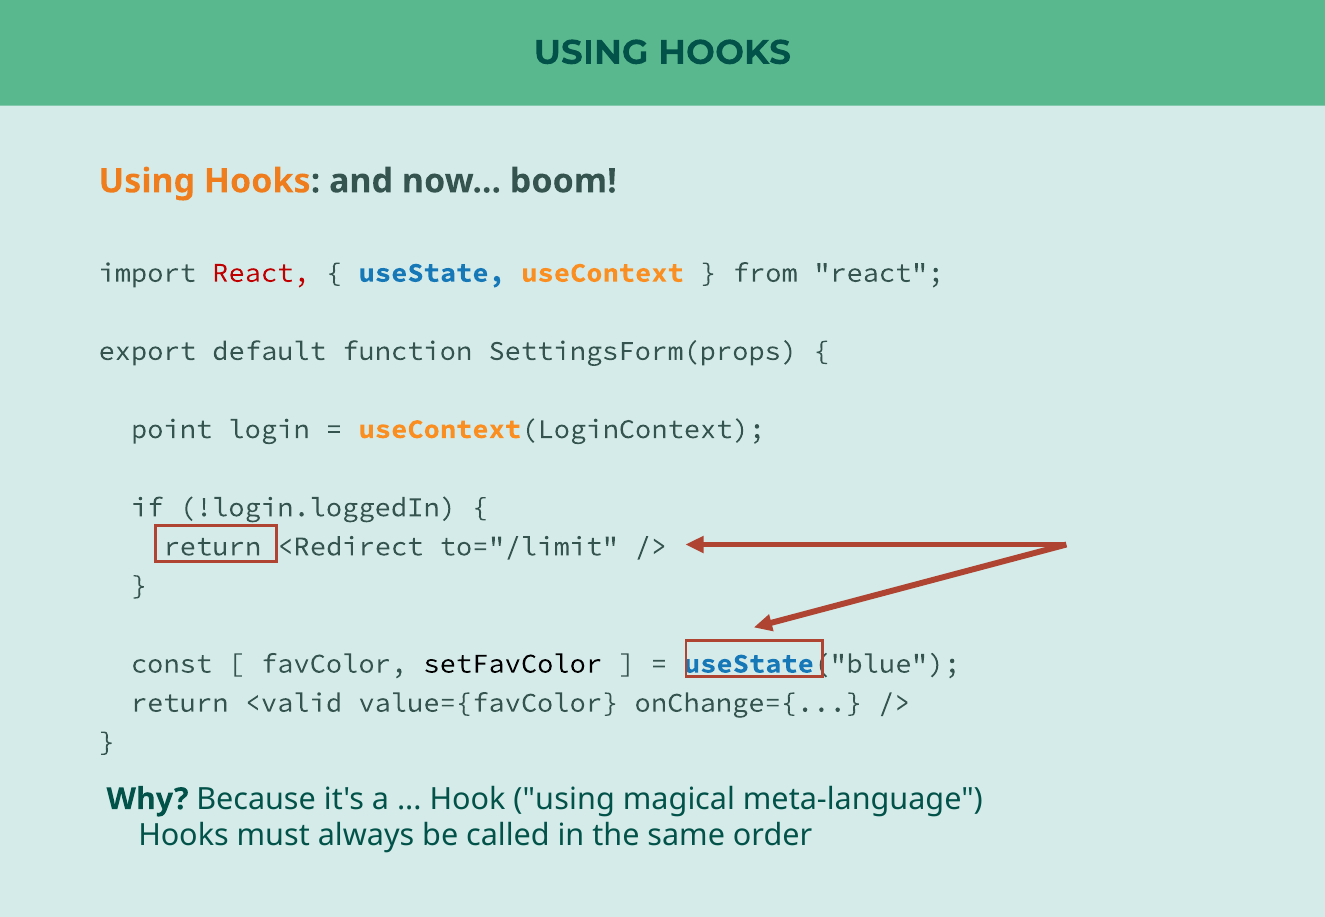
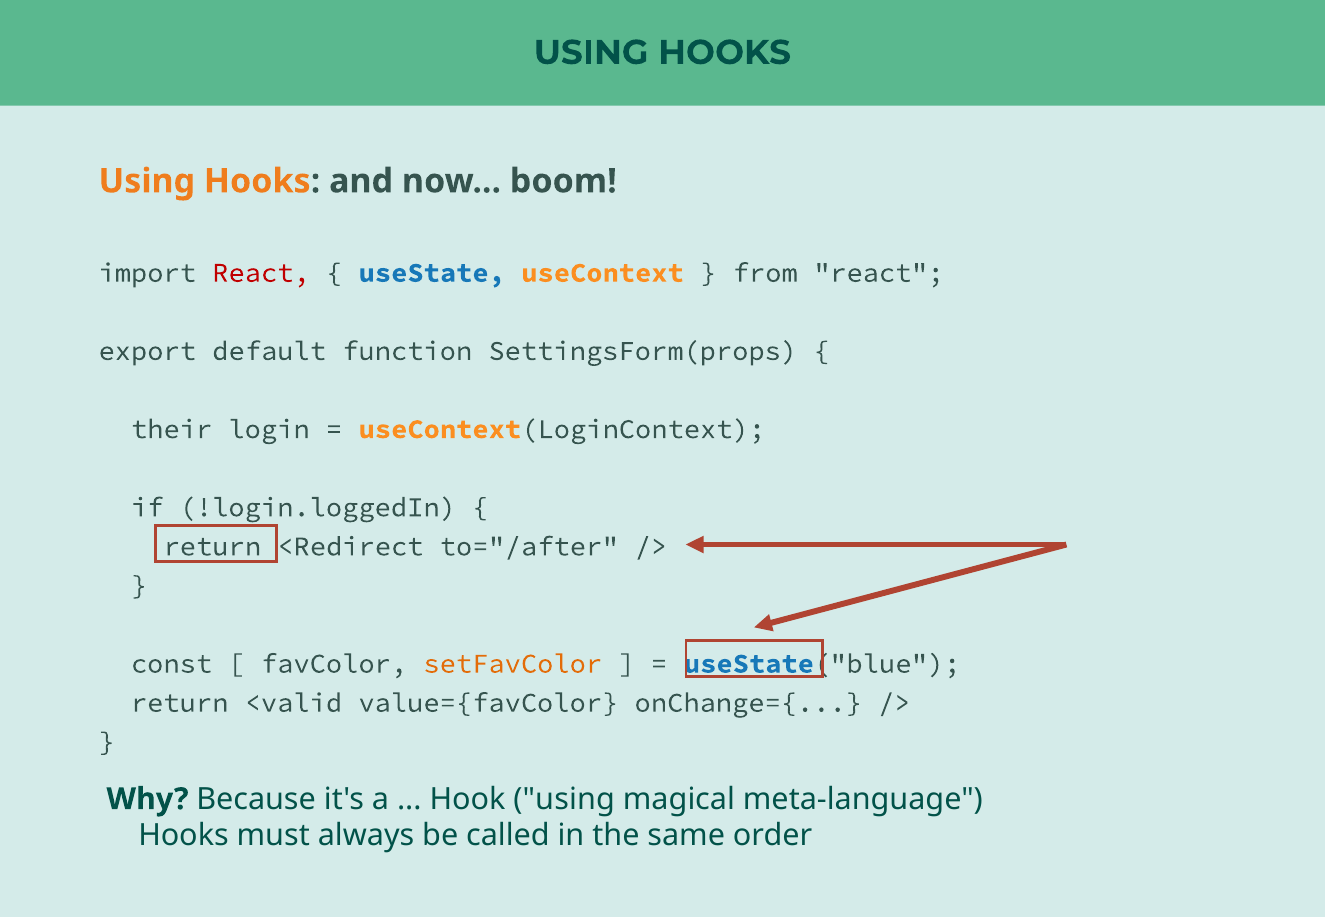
point: point -> their (172, 429)
to="/limit: to="/limit -> to="/after (529, 547)
setFavColor colour: black -> orange (513, 664)
